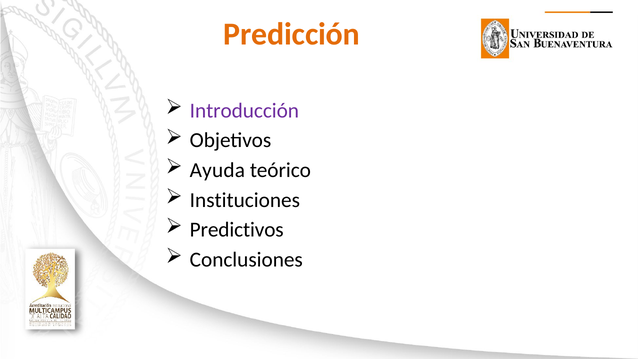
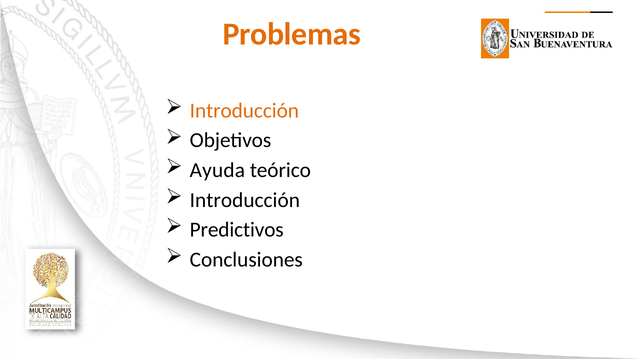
Predicción: Predicción -> Problemas (292, 34)
Introducción colour: purple -> orange (244, 111)
Instituciones: Instituciones -> Introducción (245, 200)
